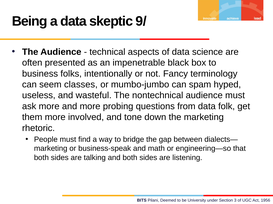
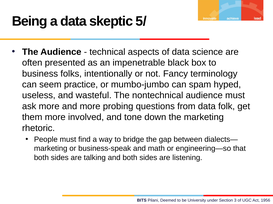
9/: 9/ -> 5/ (141, 21)
classes: classes -> practice (81, 85)
